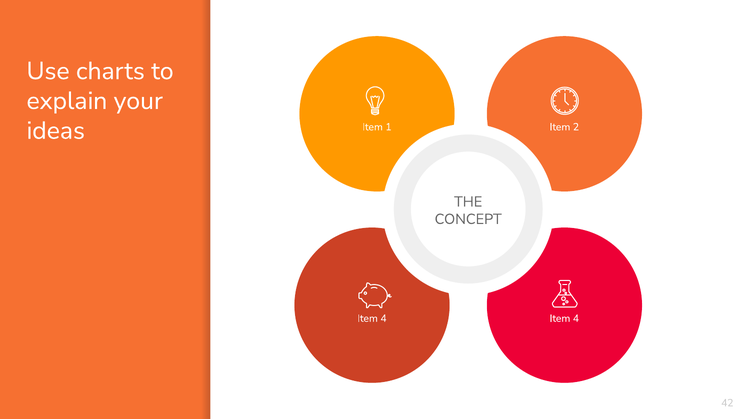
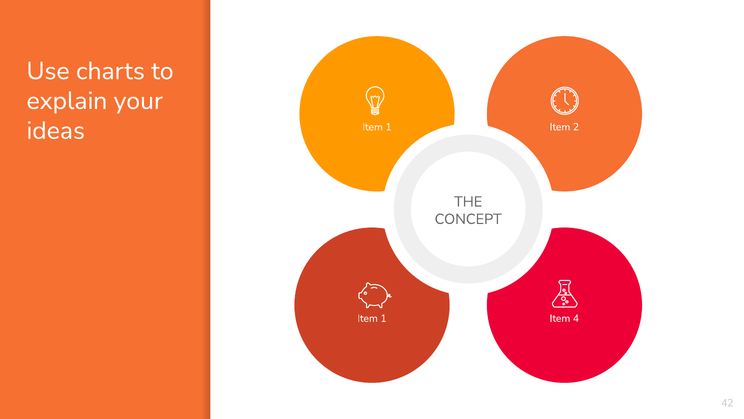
4: 4 -> 1 (383, 318)
